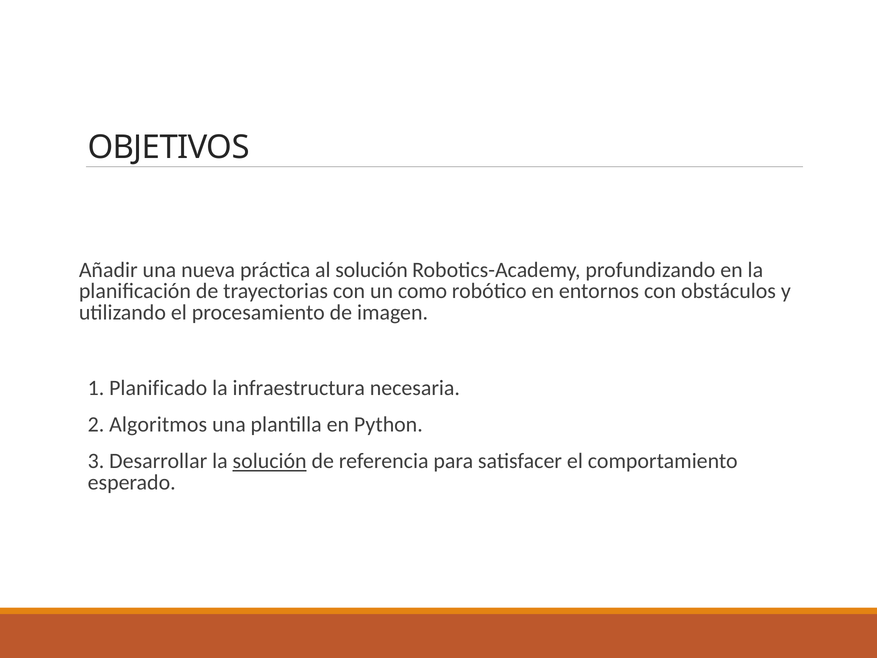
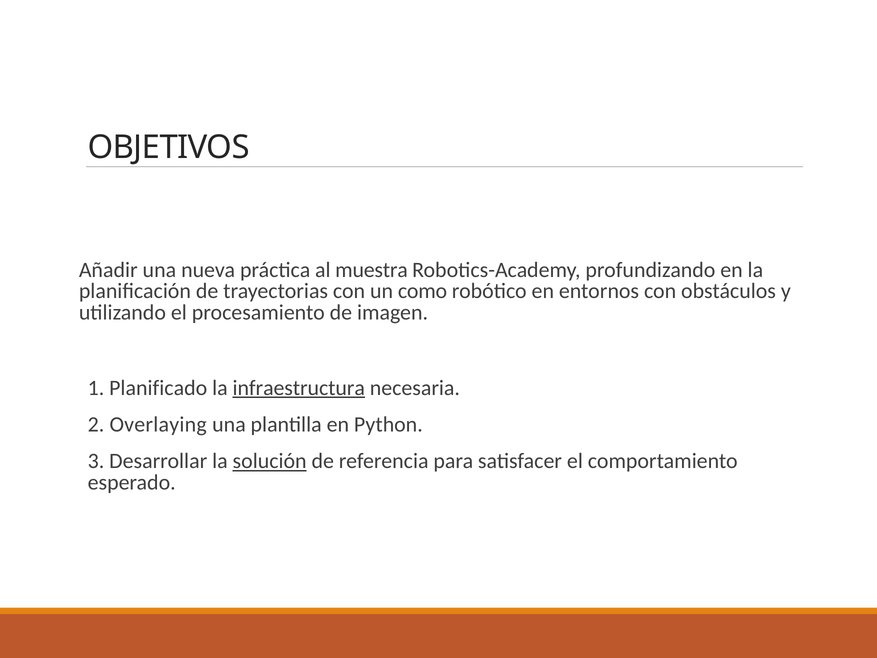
al solución: solución -> muestra (372, 270)
infraestructura underline: none -> present (299, 388)
Algoritmos: Algoritmos -> Overlaying (158, 424)
